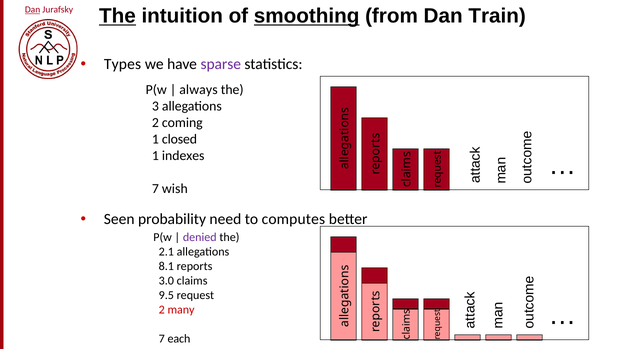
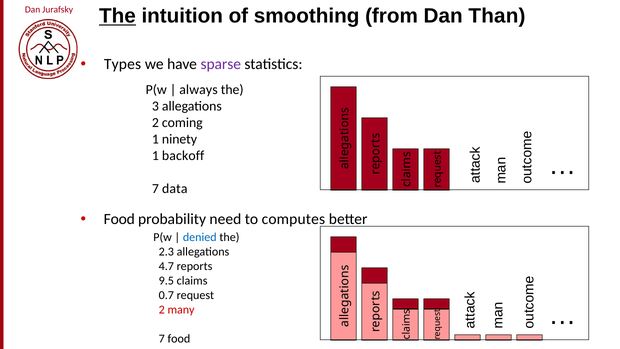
Dan underline: present -> none (33, 10)
smoothing underline: present -> none (307, 16)
Train: Train -> Than (497, 16)
closed: closed -> ninety (179, 139)
indexes: indexes -> backoff (183, 156)
wish: wish -> data (175, 189)
Seen: Seen -> Food (119, 219)
denied colour: purple -> blue (200, 237)
2.1: 2.1 -> 2.3 (166, 252)
8.1: 8.1 -> 4.7 (166, 266)
3.0: 3.0 -> 9.5 (166, 281)
9.5: 9.5 -> 0.7 (166, 295)
7 each: each -> food (179, 338)
